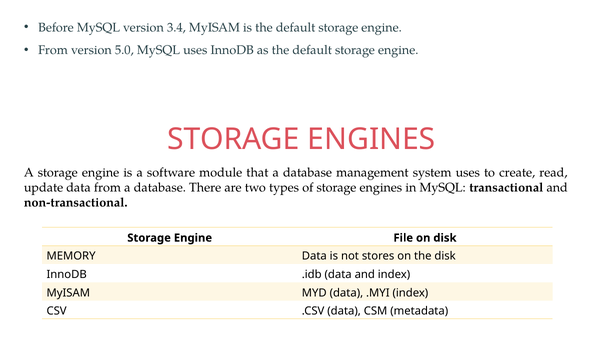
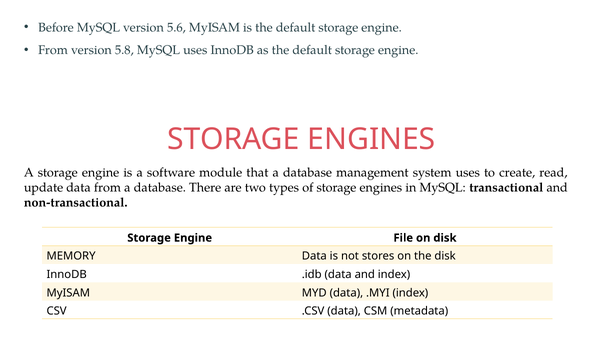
3.4: 3.4 -> 5.6 (176, 28)
5.0: 5.0 -> 5.8 (124, 50)
